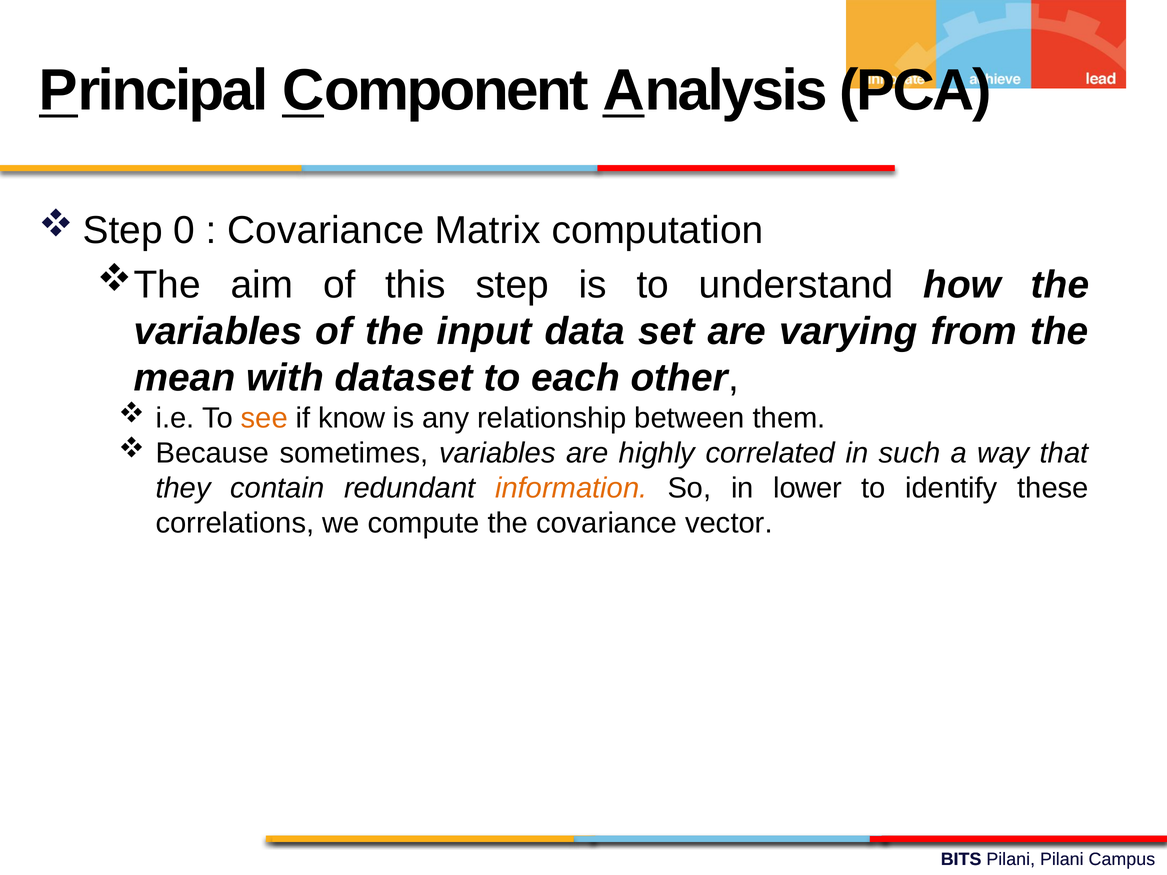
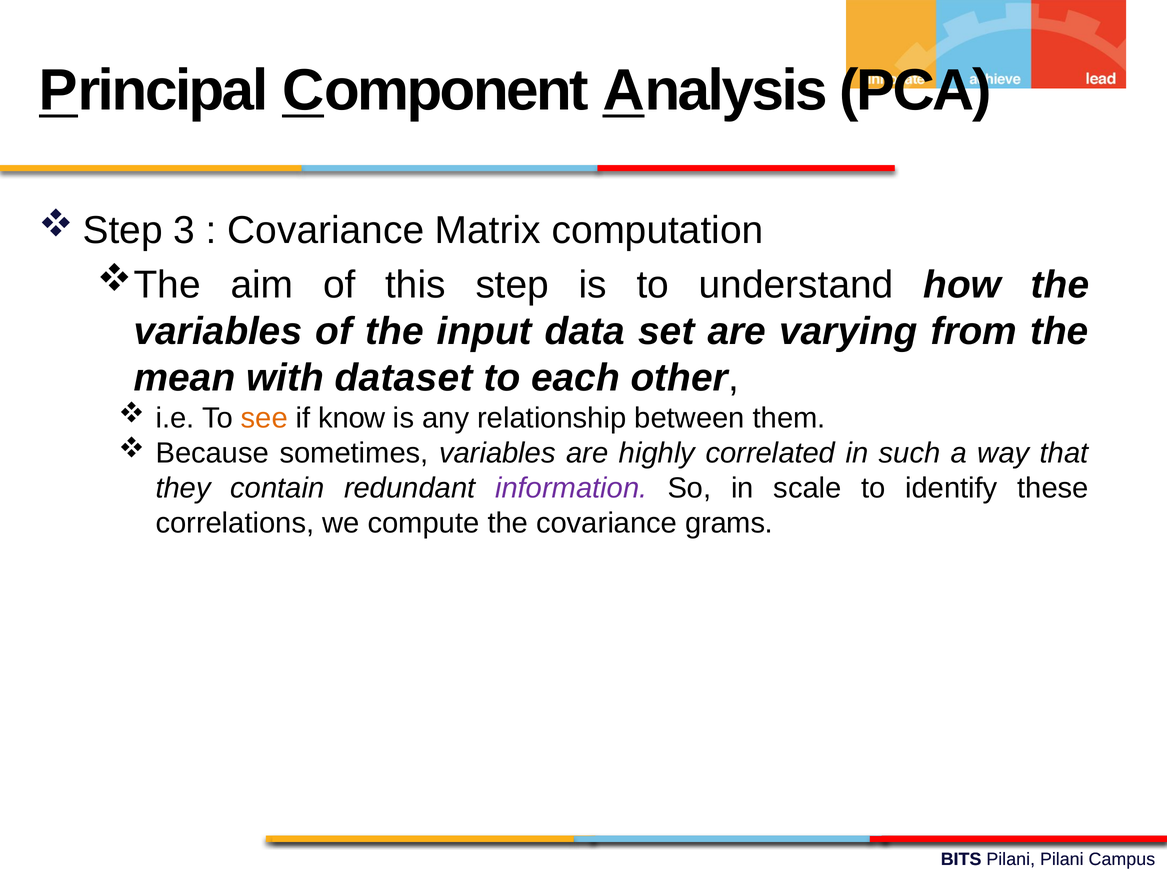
0: 0 -> 3 (184, 230)
information colour: orange -> purple (571, 488)
lower: lower -> scale (807, 488)
vector: vector -> grams (729, 523)
